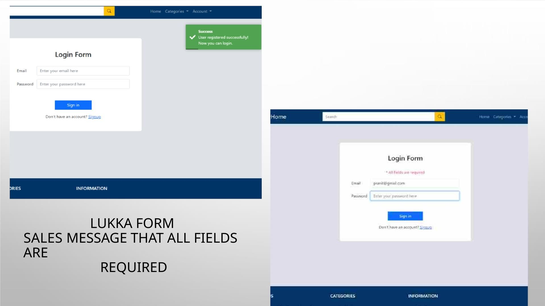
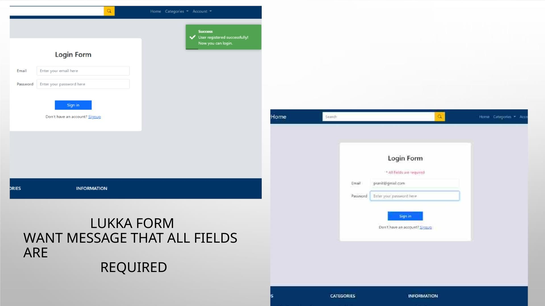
SALES: SALES -> WANT (43, 239)
